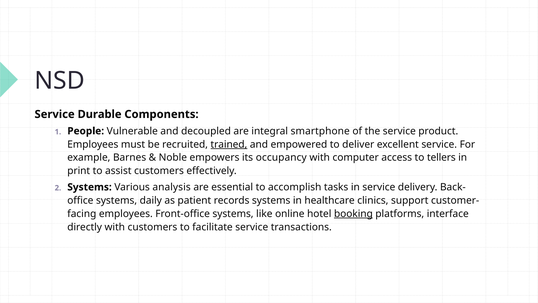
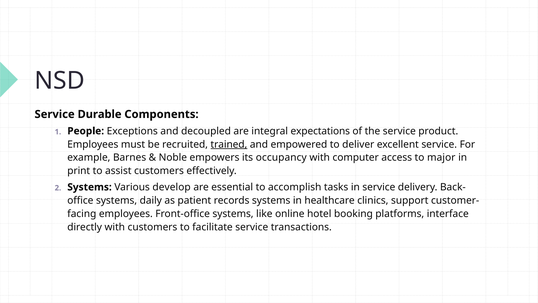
Vulnerable: Vulnerable -> Exceptions (132, 131)
smartphone: smartphone -> expectations (320, 131)
tellers: tellers -> major (441, 157)
analysis: analysis -> develop (172, 187)
booking underline: present -> none (353, 214)
